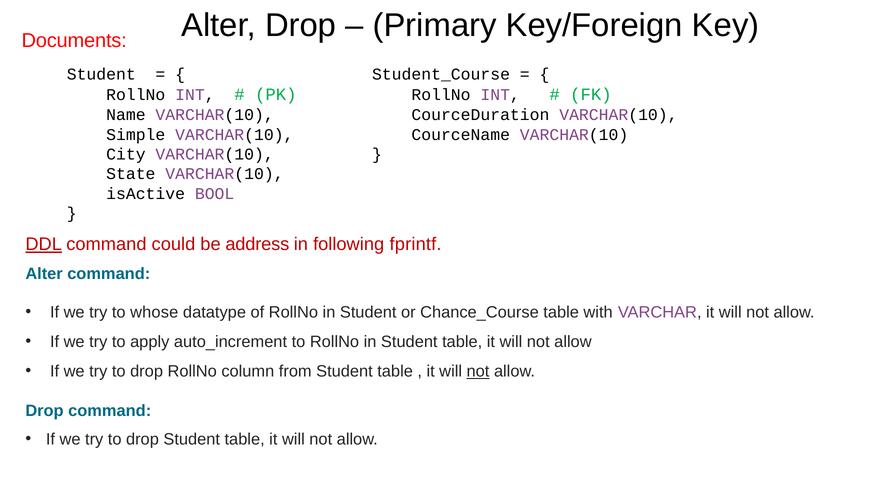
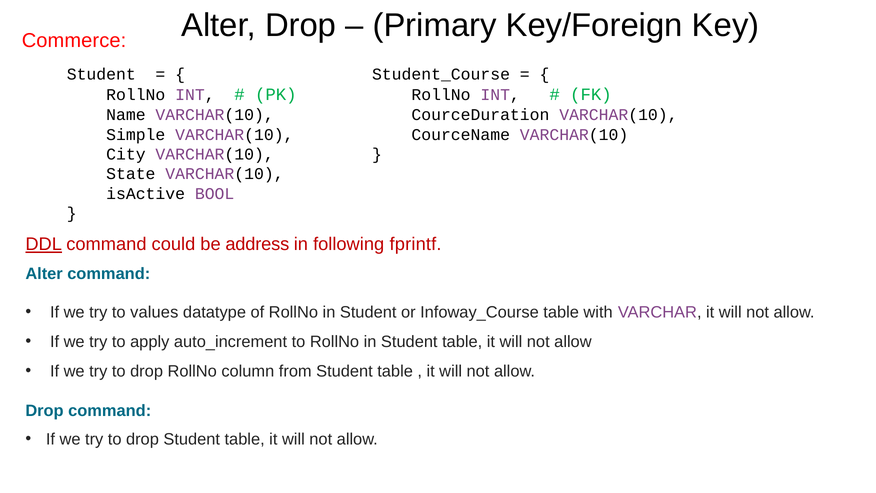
Documents: Documents -> Commerce (74, 41)
whose: whose -> values (154, 312)
Chance_Course: Chance_Course -> Infoway_Course (479, 312)
not underline: present -> none (478, 371)
